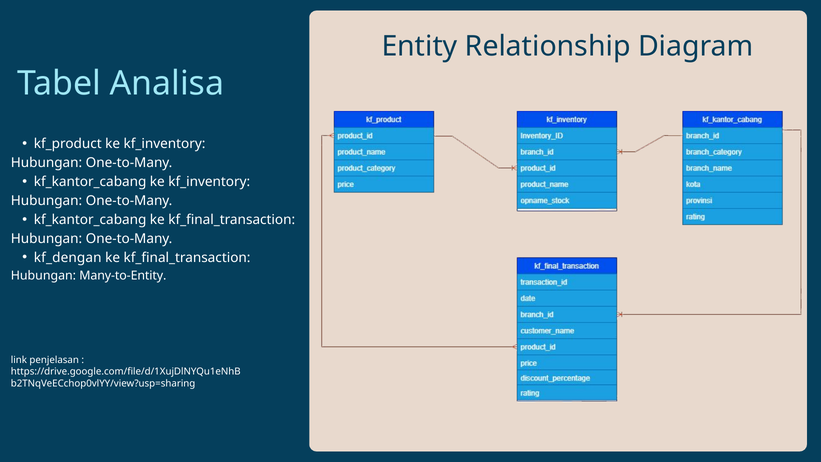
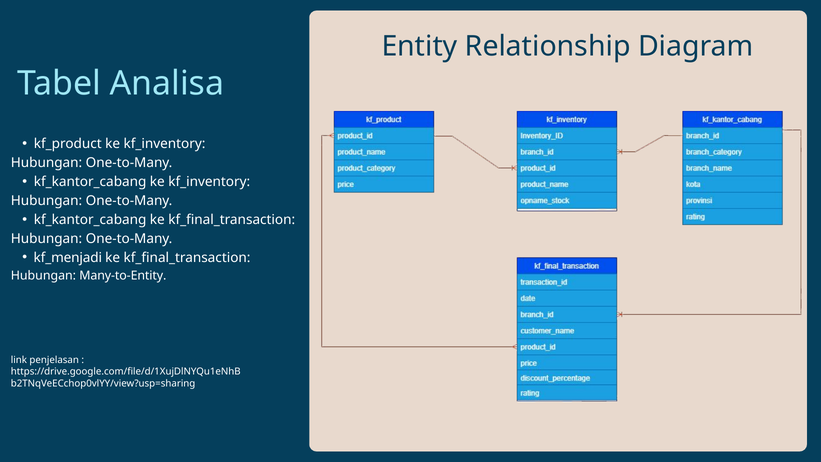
kf_dengan: kf_dengan -> kf_menjadi (68, 258)
